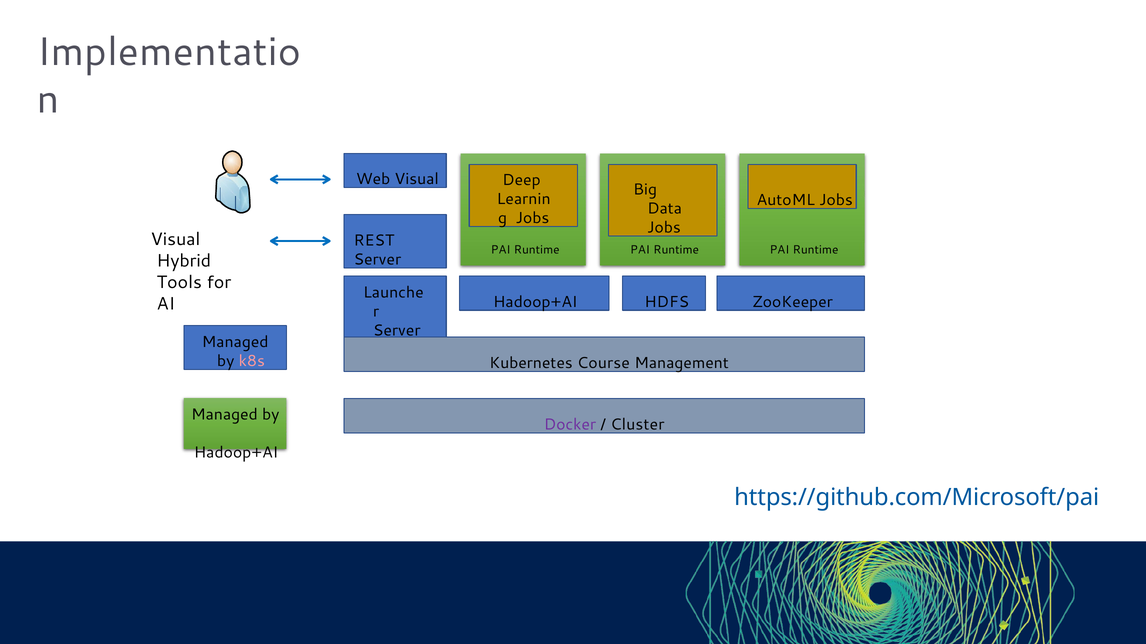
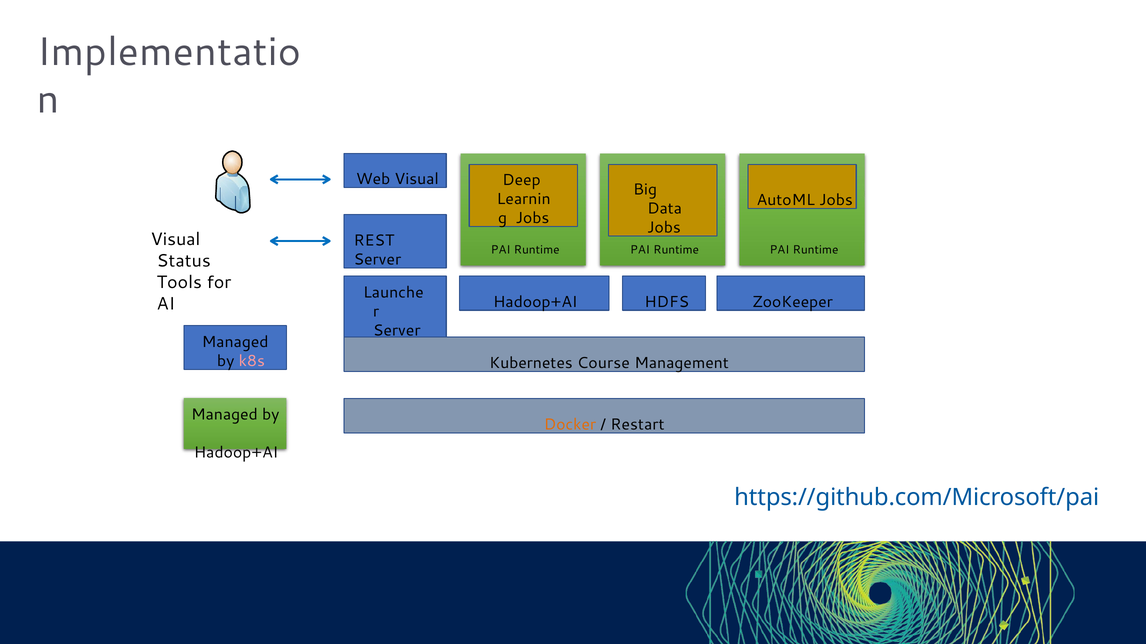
Hybrid: Hybrid -> Status (184, 261)
Docker colour: purple -> orange (570, 425)
Cluster: Cluster -> Restart (637, 425)
